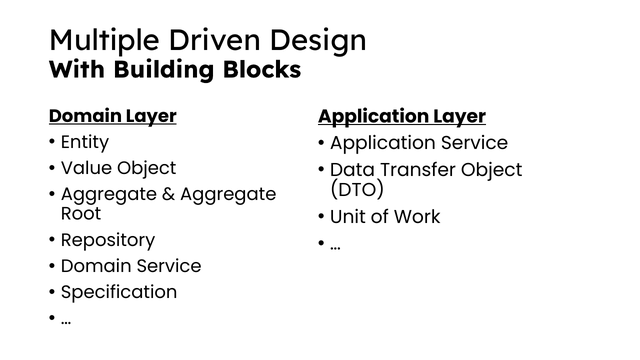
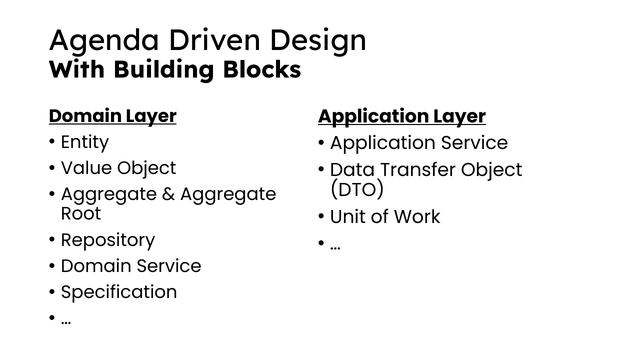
Multiple: Multiple -> Agenda (104, 41)
